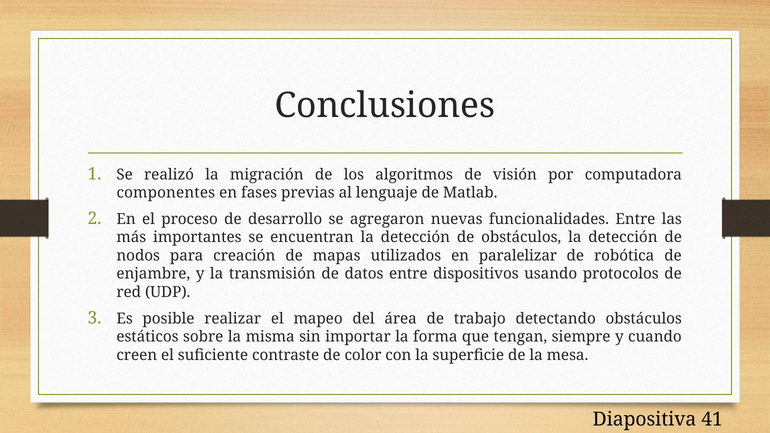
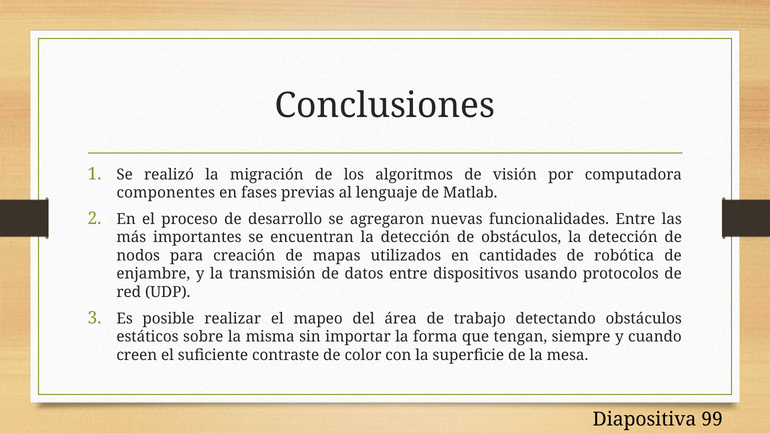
paralelizar: paralelizar -> cantidades (518, 256)
41: 41 -> 99 (712, 419)
